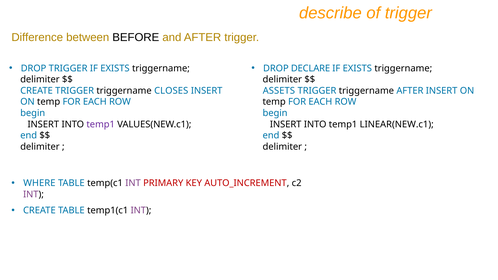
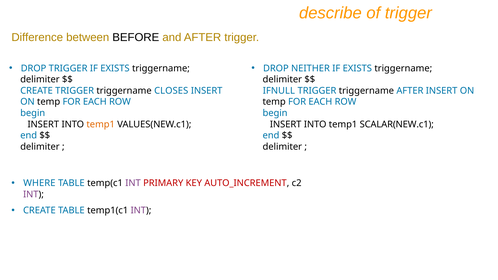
DECLARE: DECLARE -> NEITHER (310, 68)
ASSETS: ASSETS -> IFNULL (279, 91)
temp1 colour: purple -> orange (101, 124)
LINEAR(NEW.c1: LINEAR(NEW.c1 -> SCALAR(NEW.c1 (397, 124)
